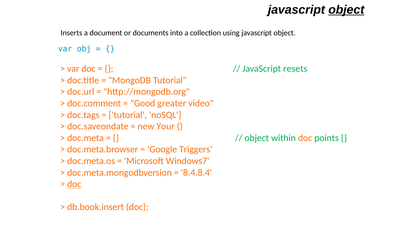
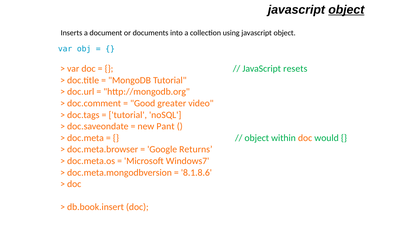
Your: Your -> Pant (166, 127)
points: points -> would (327, 138)
Triggers: Triggers -> Returns (196, 150)
8.4.8.4: 8.4.8.4 -> 8.1.8.6 (196, 173)
doc underline: present -> none (74, 184)
